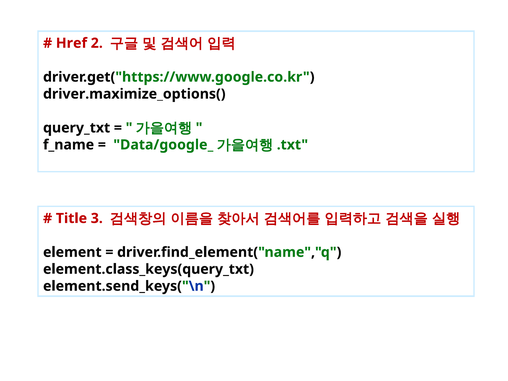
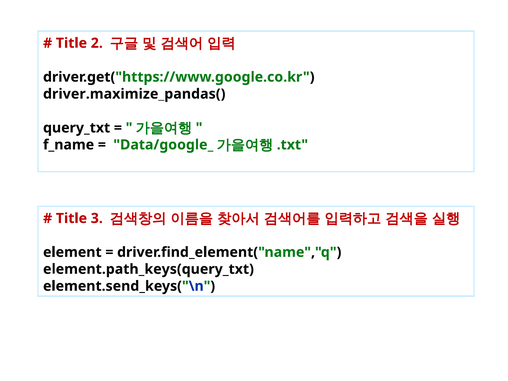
Href: Href -> Title (71, 43)
driver.maximize_options(: driver.maximize_options( -> driver.maximize_pandas( (134, 94)
element.class_keys(query_txt: element.class_keys(query_txt -> element.path_keys(query_txt (148, 269)
